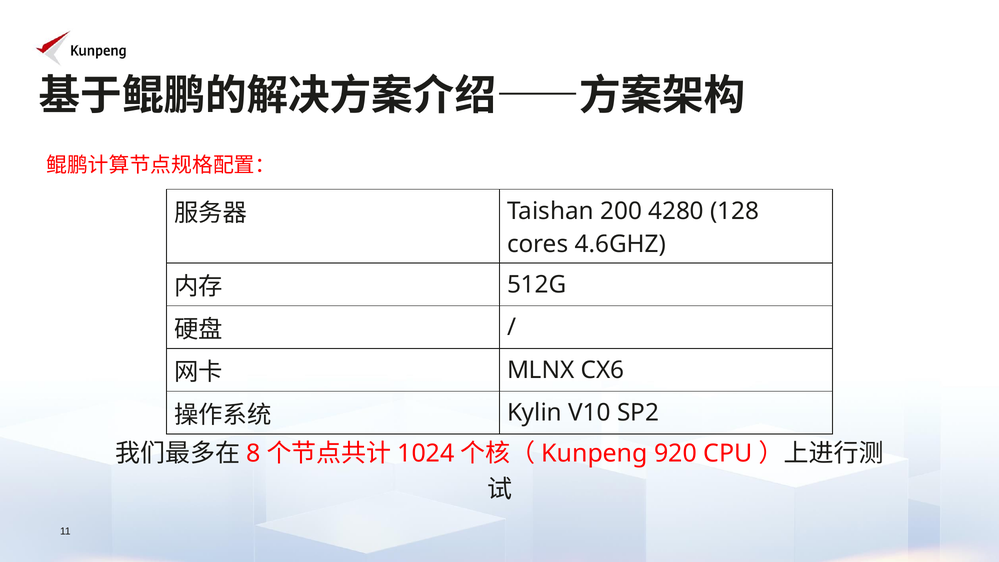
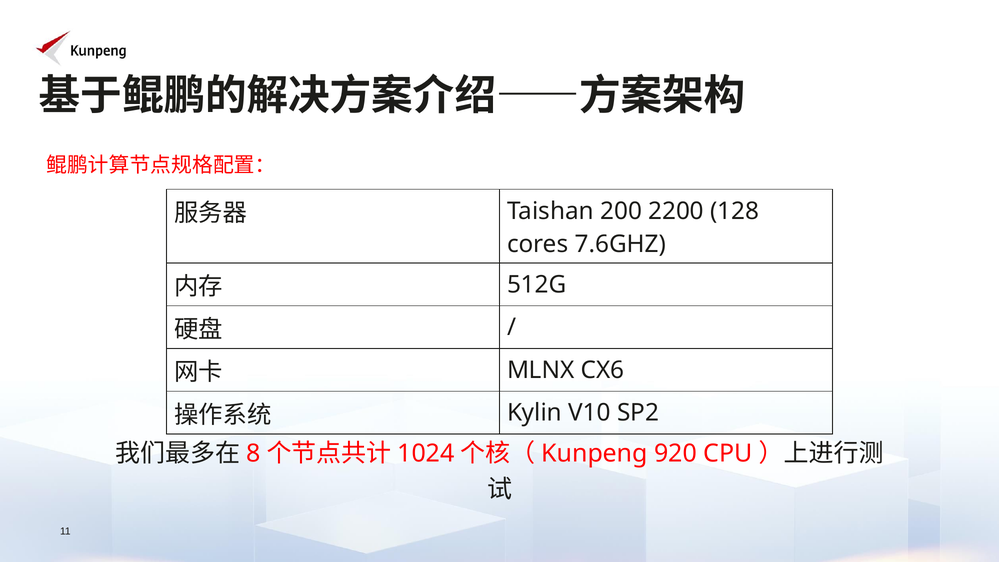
4280: 4280 -> 2200 (676, 211)
4.6GHZ: 4.6GHZ -> 7.6GHZ (620, 244)
